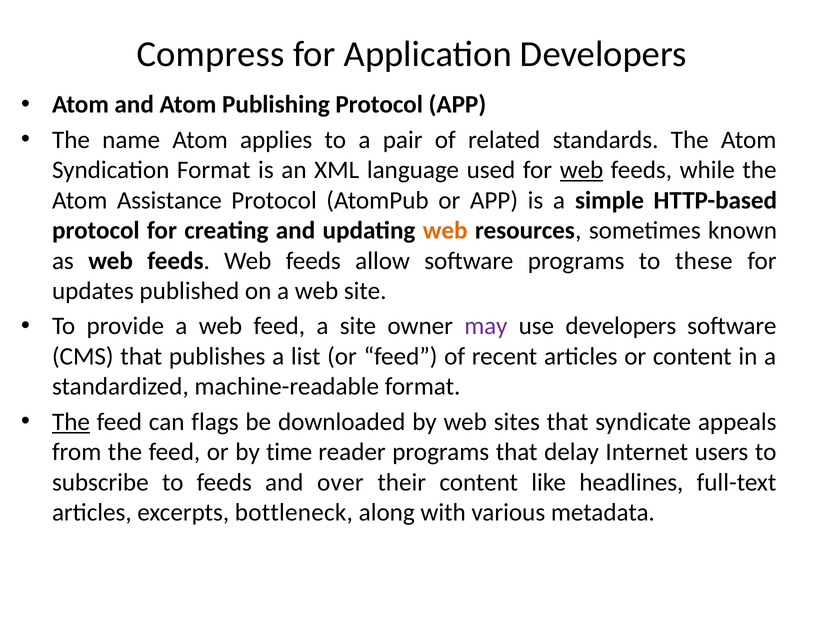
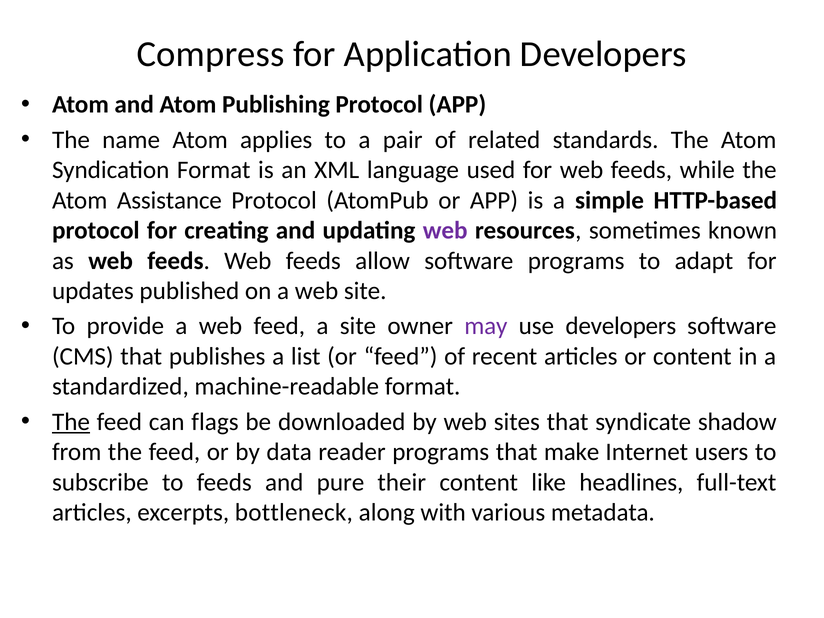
web underline: present -> none (582, 170)
web colour: orange -> purple (445, 231)
these: these -> adapt (704, 261)
appeals: appeals -> shadow (737, 422)
time: time -> data (289, 452)
delay: delay -> make (572, 452)
over: over -> pure (341, 482)
